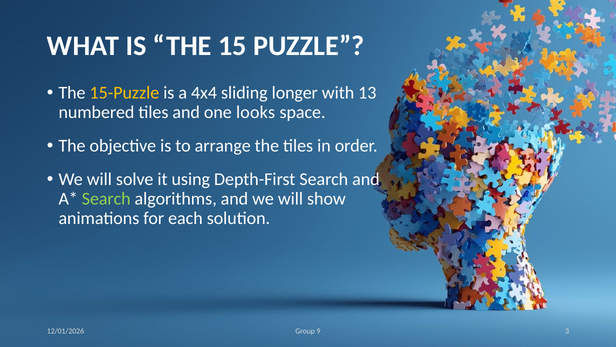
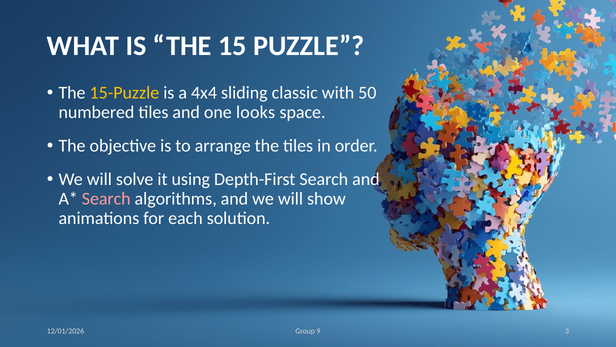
longer: longer -> classic (295, 93)
13: 13 -> 50 (367, 93)
Search colour: light green -> pink (106, 199)
